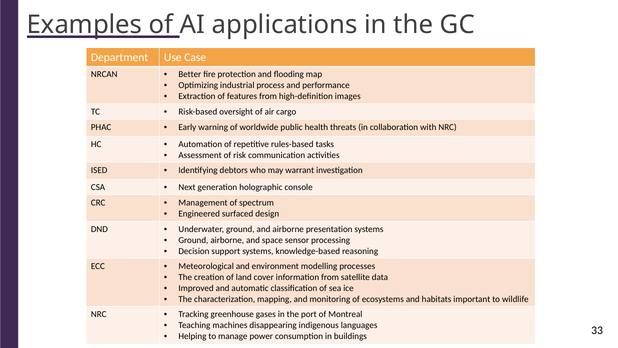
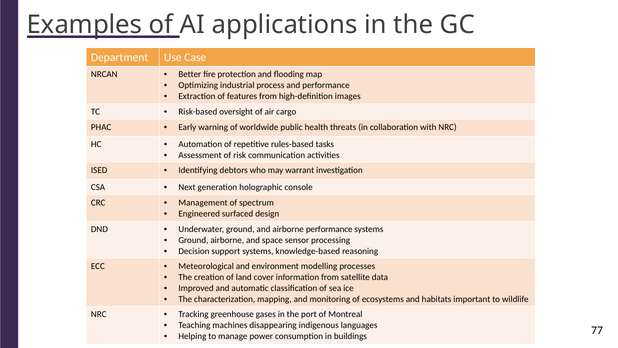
airborne presentation: presentation -> performance (329, 229)
33: 33 -> 77 (597, 330)
